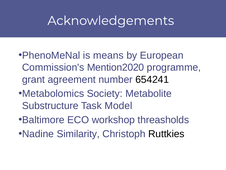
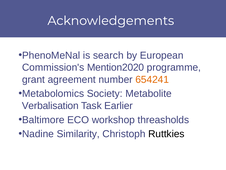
means: means -> search (108, 55)
654241 colour: black -> orange (152, 79)
Substructure: Substructure -> Verbalisation (50, 105)
Model: Model -> Earlier (119, 105)
